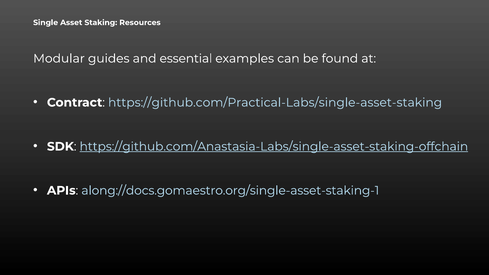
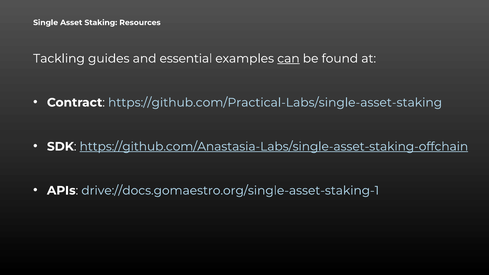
Modular: Modular -> Tackling (59, 59)
can underline: none -> present (288, 59)
along://docs.gomaestro.org/single-asset-staking-1: along://docs.gomaestro.org/single-asset-staking-1 -> drive://docs.gomaestro.org/single-asset-staking-1 (230, 191)
